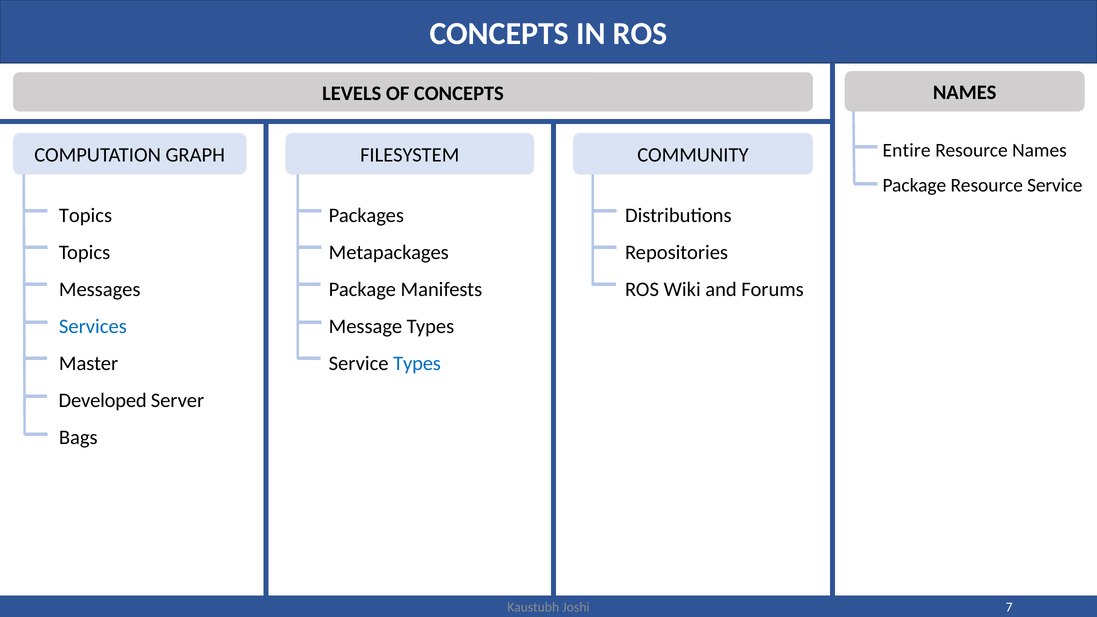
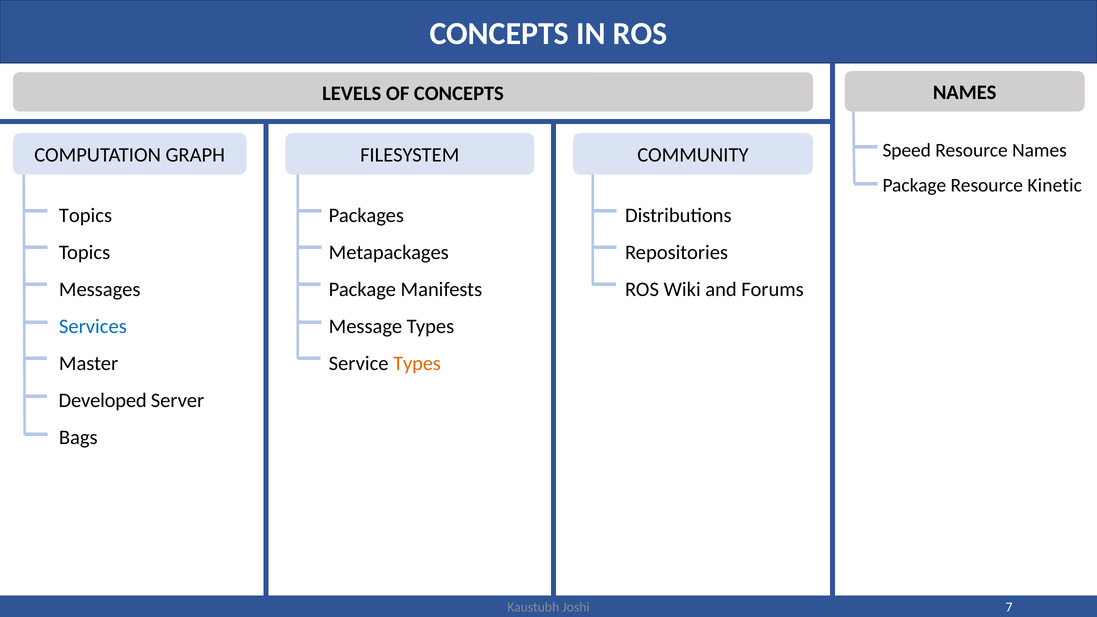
Entire: Entire -> Speed (907, 150)
Resource Service: Service -> Kinetic (1055, 185)
Types colour: blue -> orange (417, 363)
